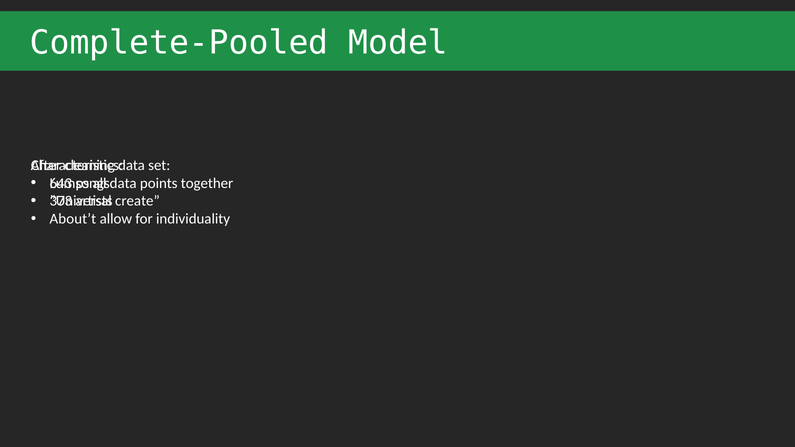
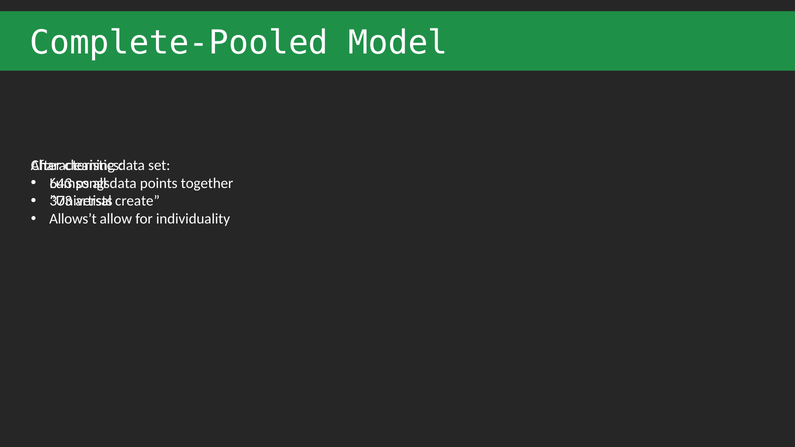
About’t: About’t -> Allows’t (73, 219)
